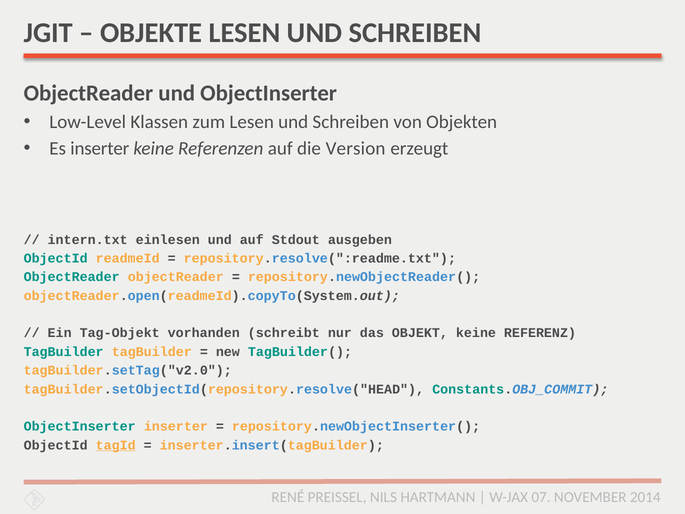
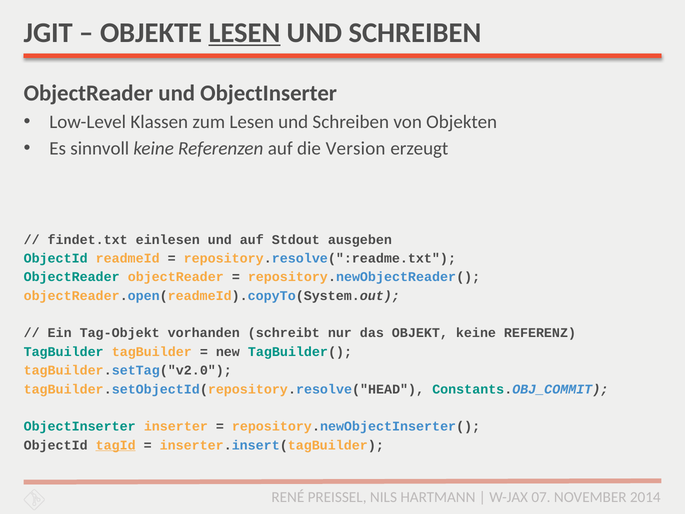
LESEN underline: none -> present (245, 33)
Es inserter: inserter -> sinnvoll (100, 149)
intern.txt: intern.txt -> findet.txt (88, 240)
